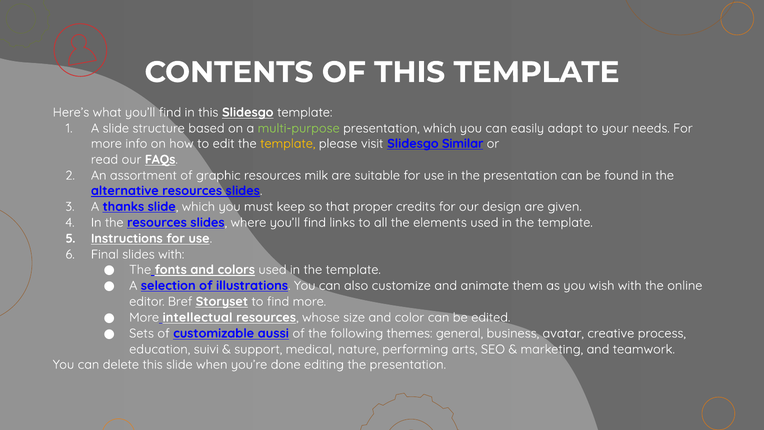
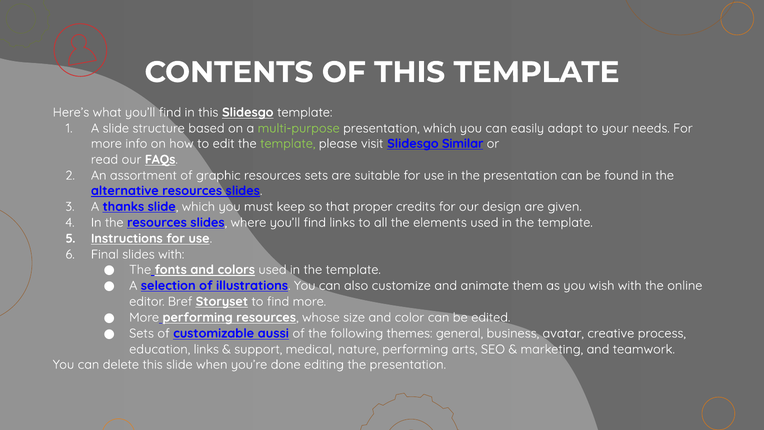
template colour: yellow -> light green (288, 143)
resources milk: milk -> sets (316, 175)
More intellectual: intellectual -> performing (198, 317)
education suivi: suivi -> links (206, 349)
